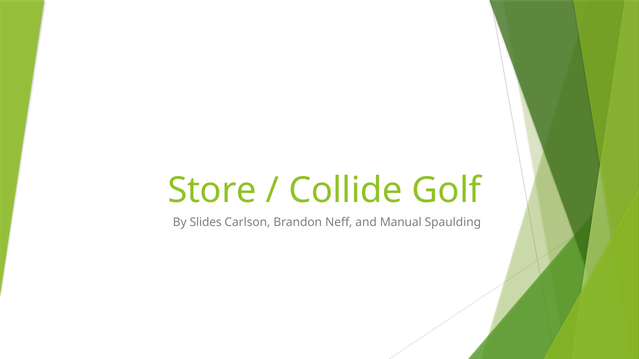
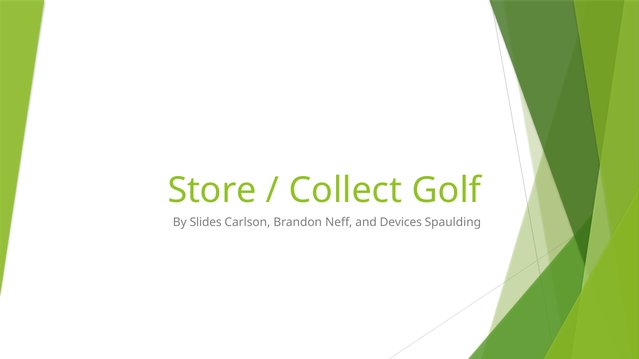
Collide: Collide -> Collect (345, 191)
Manual: Manual -> Devices (401, 223)
